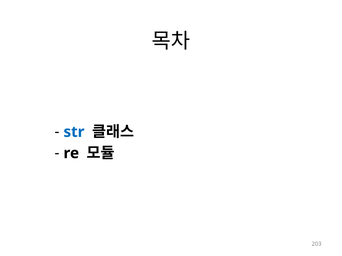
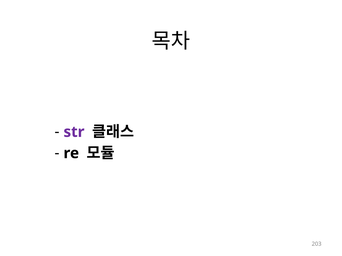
str colour: blue -> purple (74, 132)
